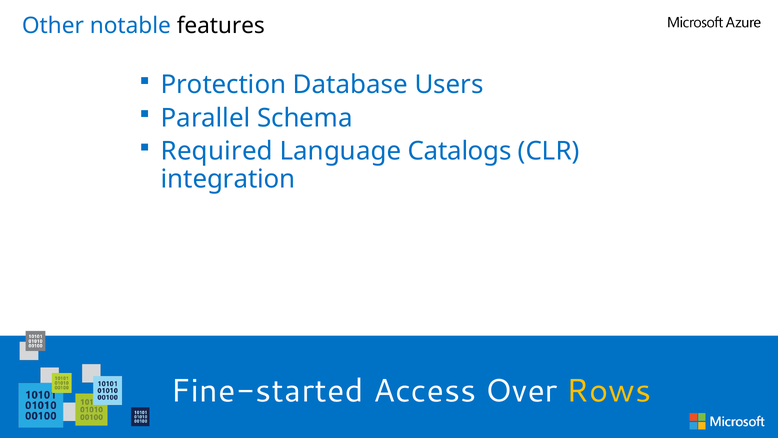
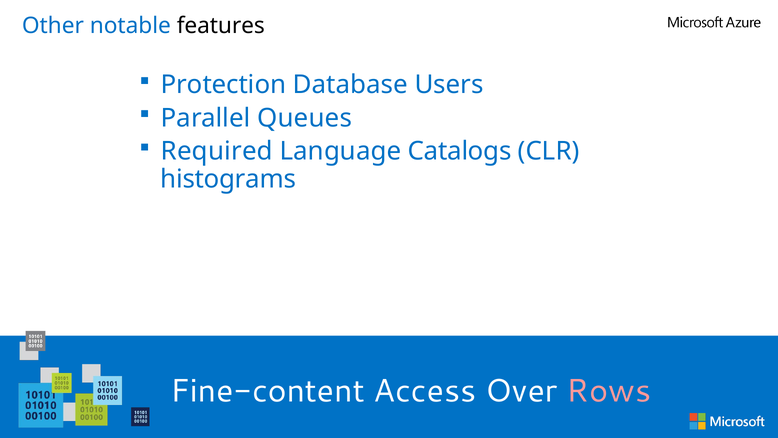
Schema: Schema -> Queues (305, 118)
integration: integration -> histograms (228, 179)
Fine-started: Fine-started -> Fine-content (268, 391)
Rows colour: yellow -> pink (609, 391)
